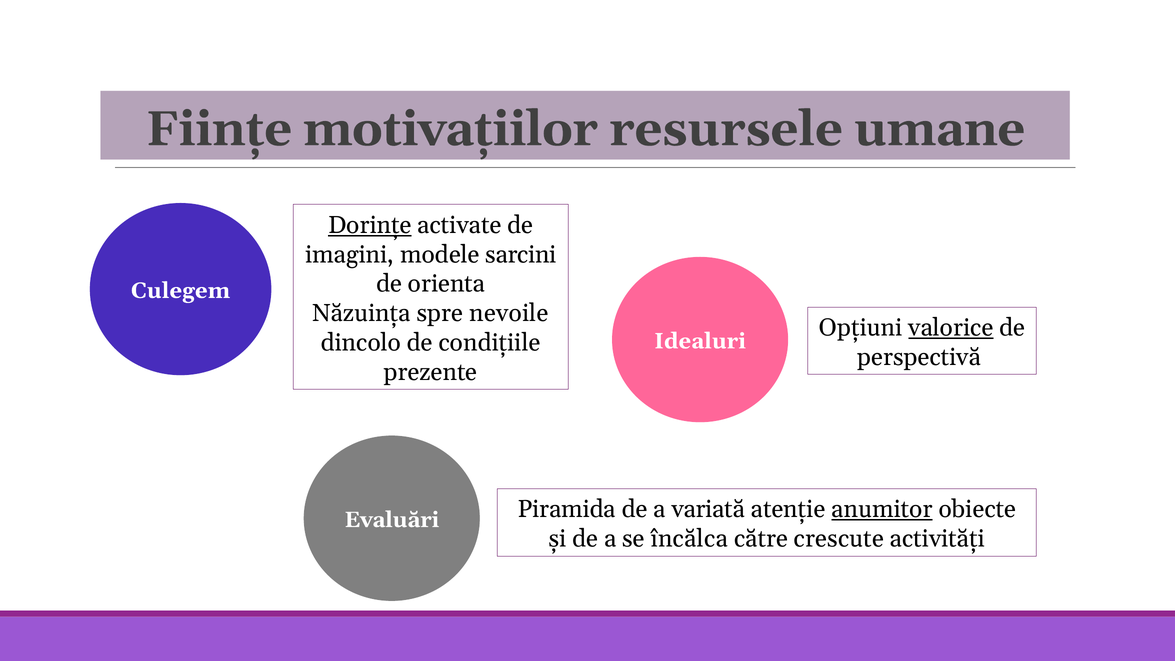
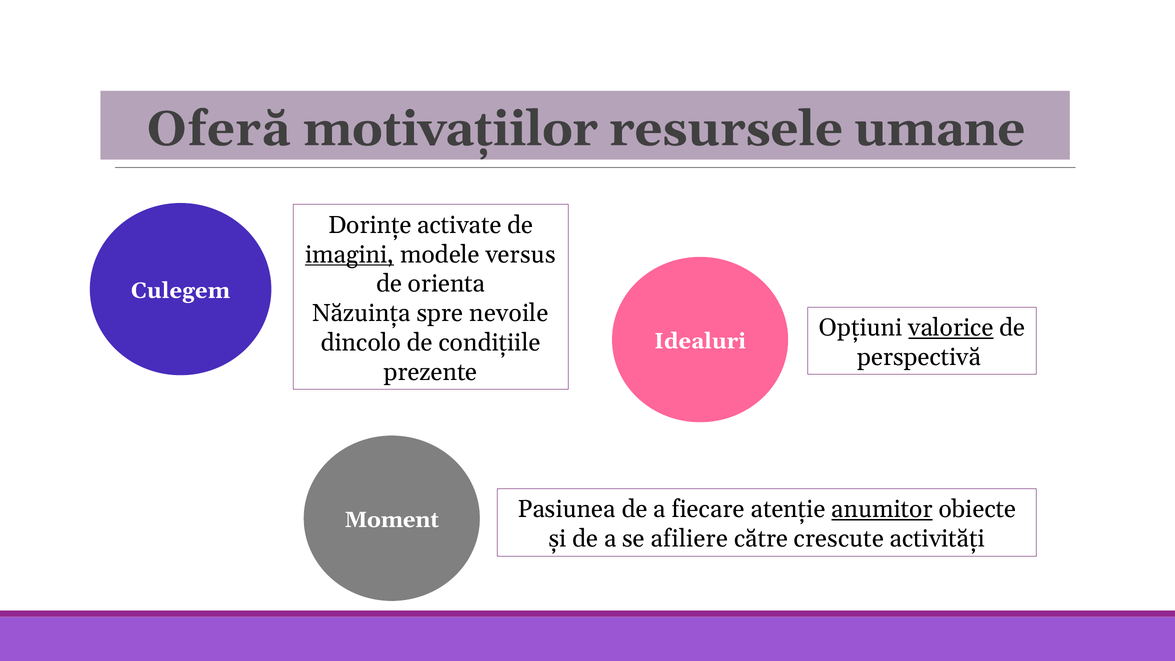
Ființe: Ființe -> Oferă (219, 129)
Dorințe underline: present -> none (370, 225)
imagini underline: none -> present (350, 254)
sarcini: sarcini -> versus (521, 254)
Piramida: Piramida -> Pasiunea (567, 509)
variată: variată -> fiecare (708, 509)
Evaluări: Evaluări -> Moment (392, 520)
încălca: încălca -> afiliere (689, 539)
